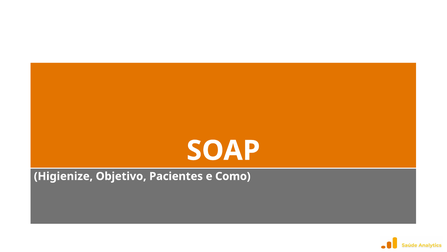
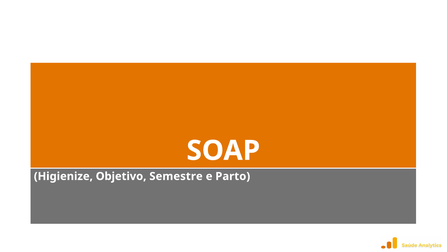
Pacientes: Pacientes -> Semestre (176, 176)
Como: Como -> Parto (233, 176)
